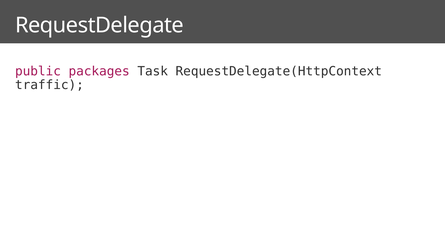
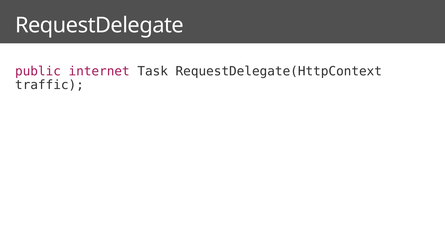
packages: packages -> internet (99, 71)
